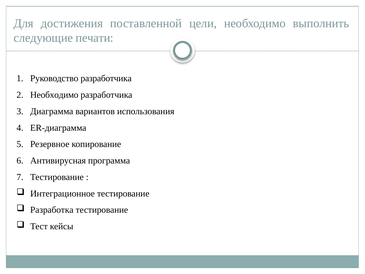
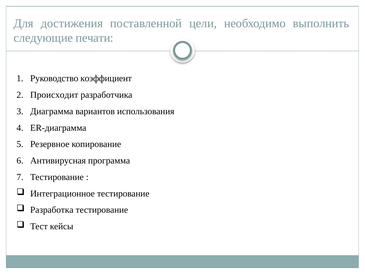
Руководство разработчика: разработчика -> коэффициент (106, 78)
Необходимо: Необходимо -> Происходит (54, 95)
